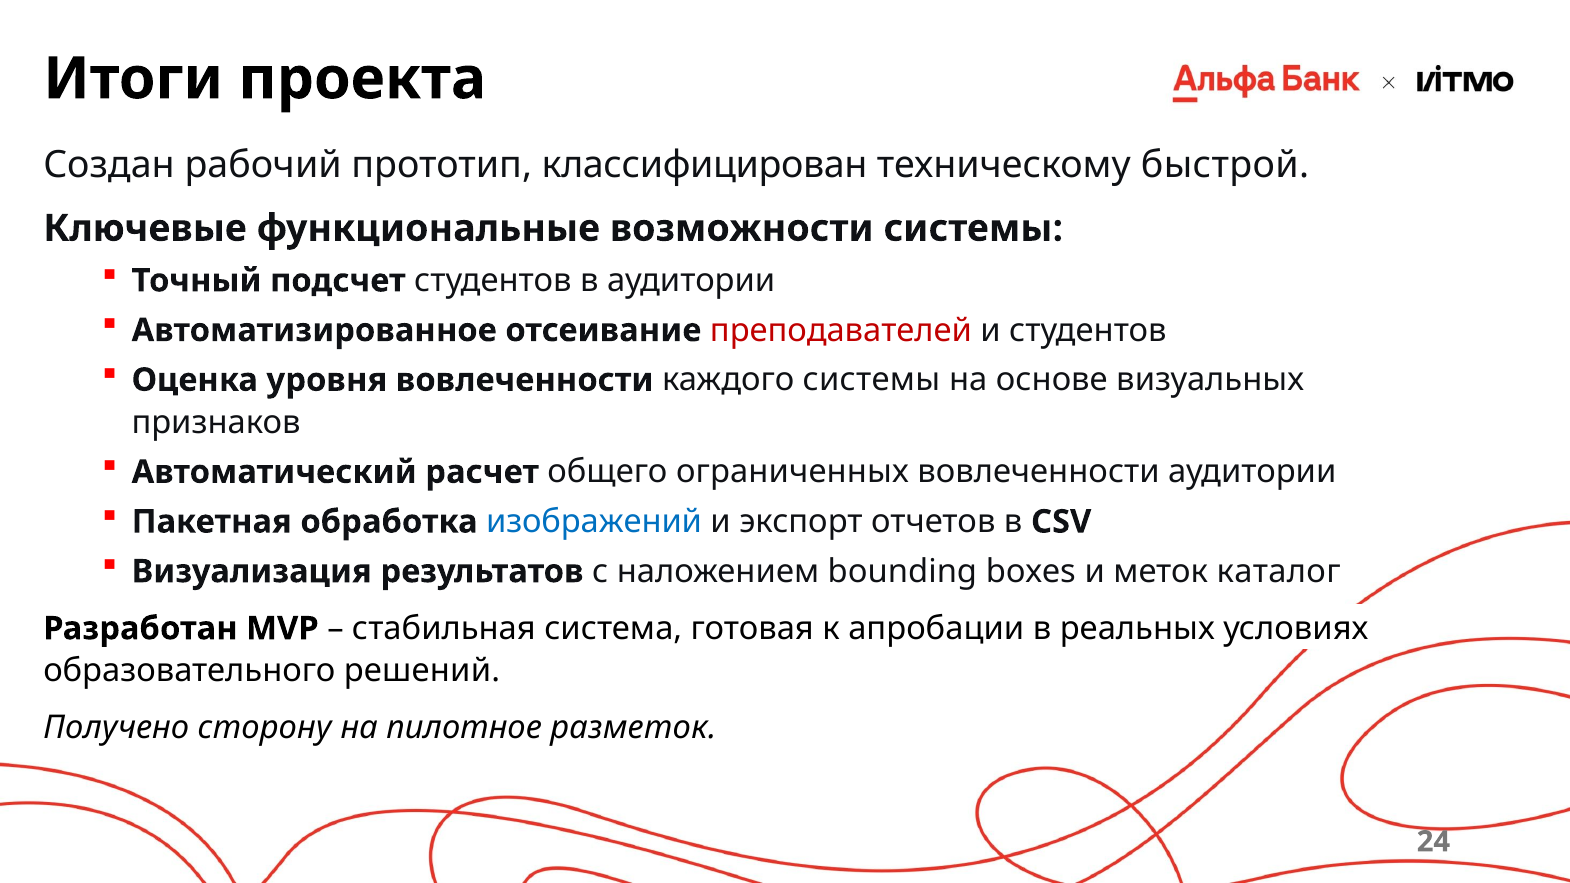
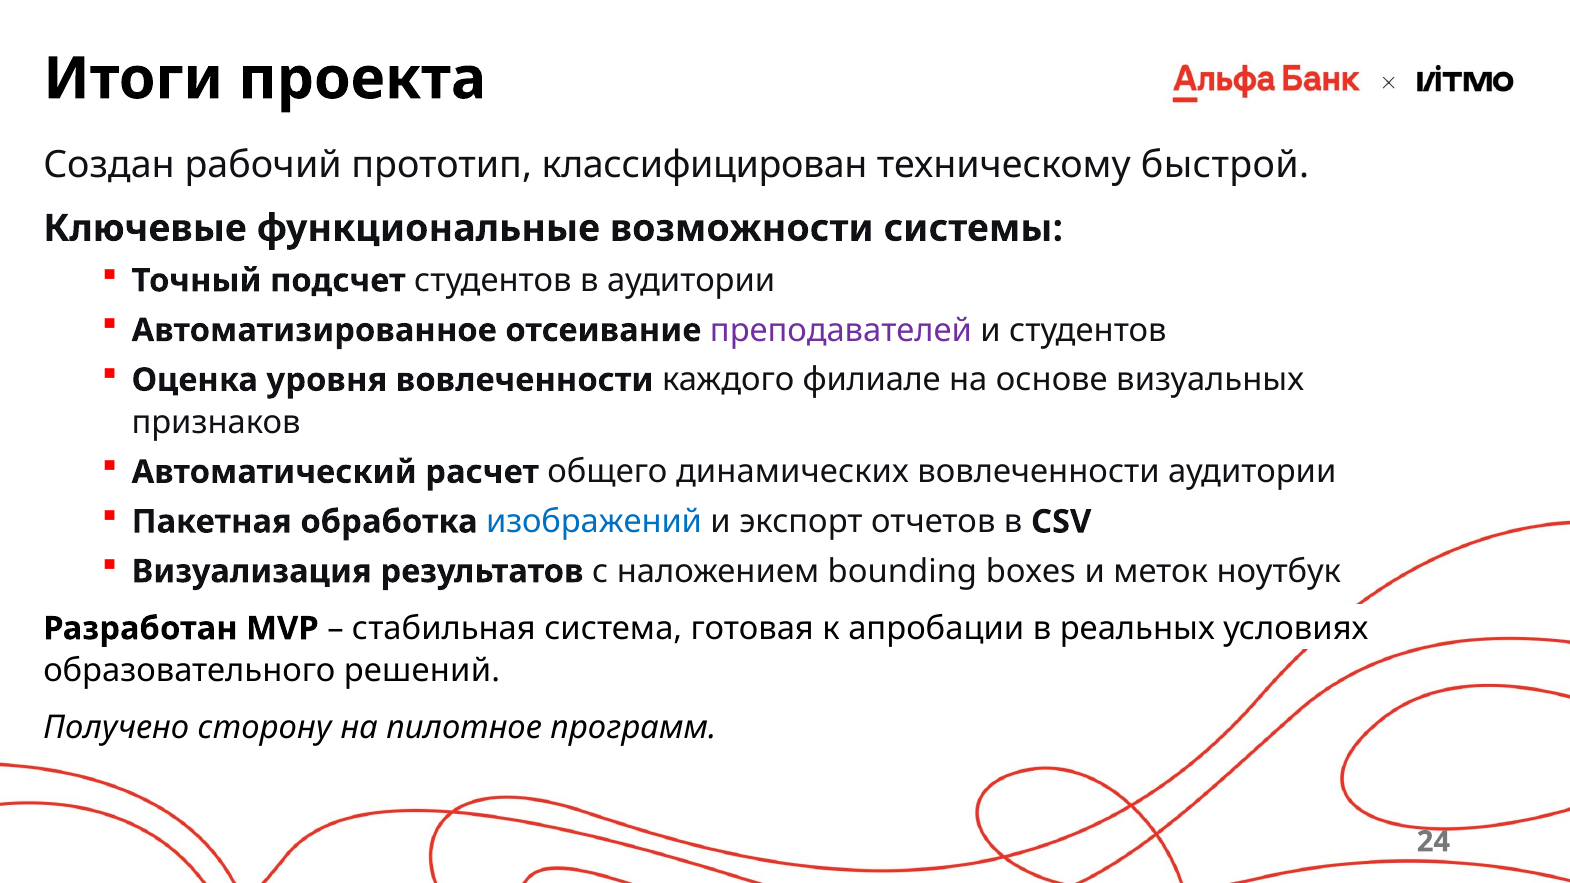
преподавателей colour: red -> purple (841, 330)
каждого системы: системы -> филиале (872, 380)
ограниченных: ограниченных -> динамических (792, 472)
каталог: каталог -> ноутбук (1279, 572)
разметок: разметок -> программ (633, 728)
